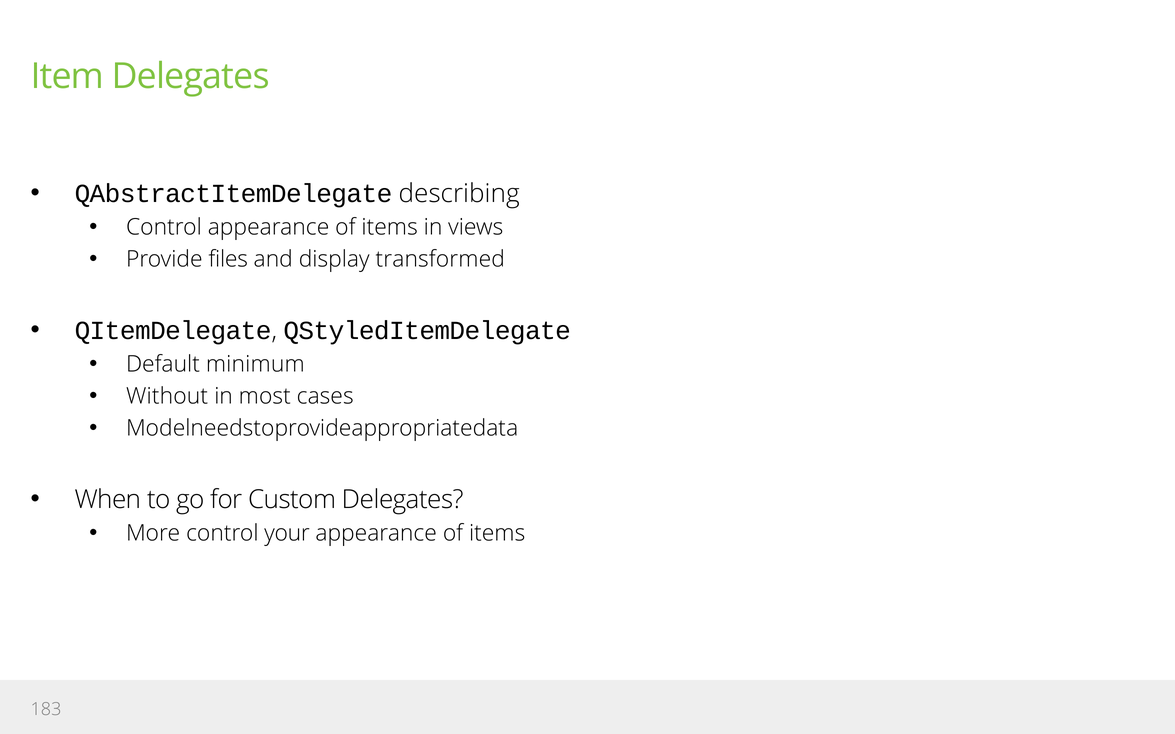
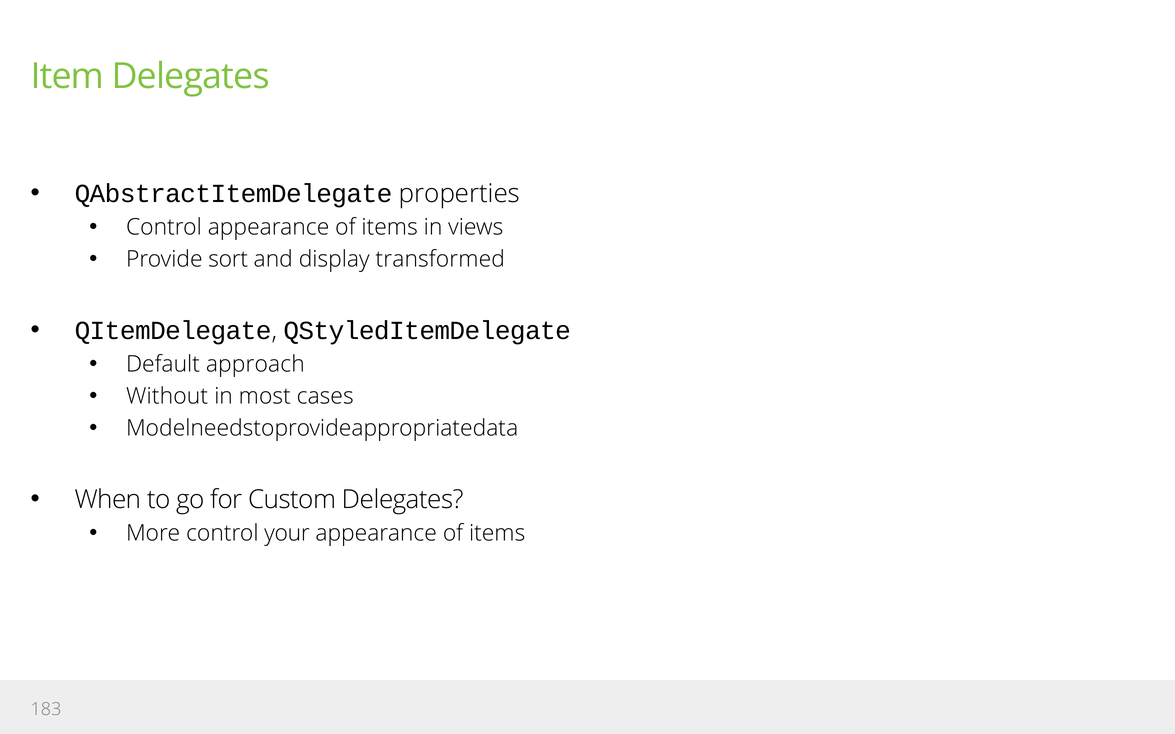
describing: describing -> properties (459, 194)
files: files -> sort (228, 259)
minimum: minimum -> approach (255, 364)
